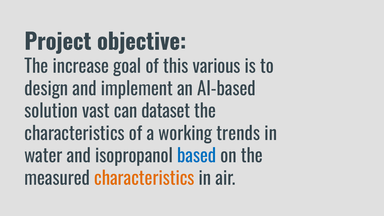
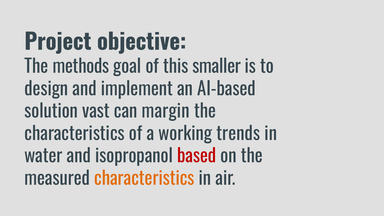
increase: increase -> methods (81, 67)
various: various -> smaller (217, 67)
dataset: dataset -> margin (166, 112)
based colour: blue -> red (197, 156)
